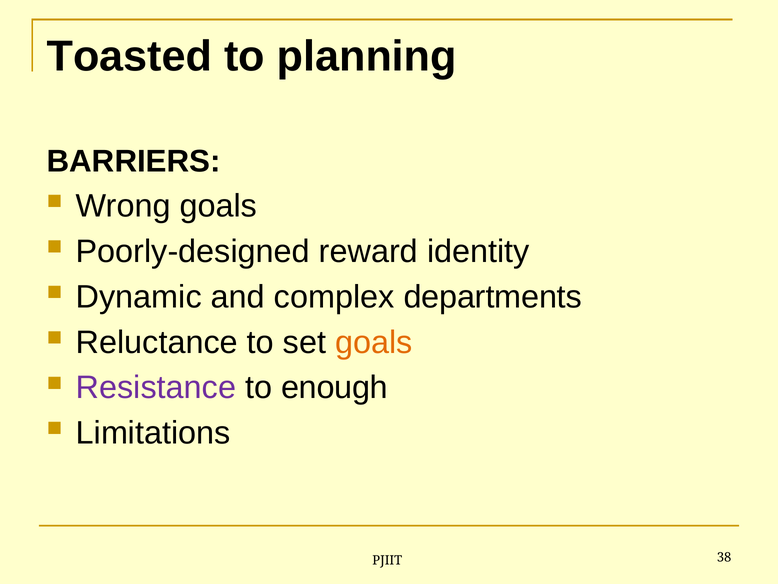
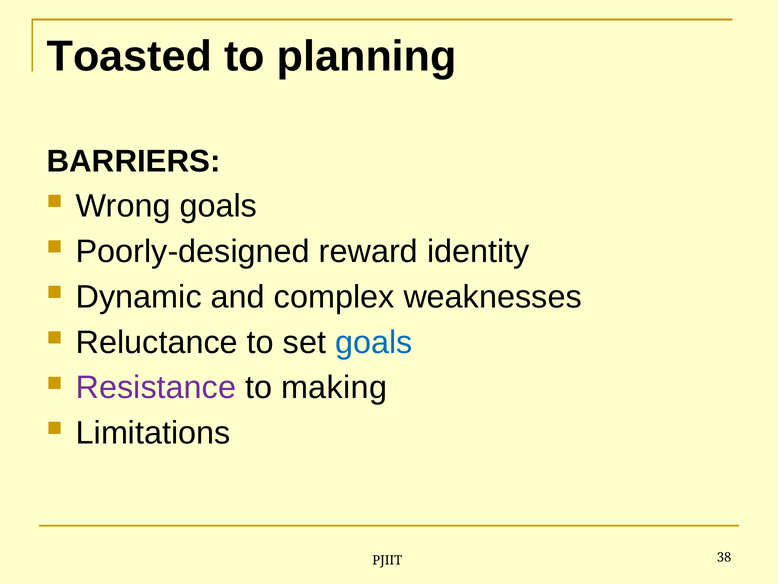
departments: departments -> weaknesses (493, 297)
goals colour: orange -> blue (374, 342)
enough: enough -> making (334, 387)
